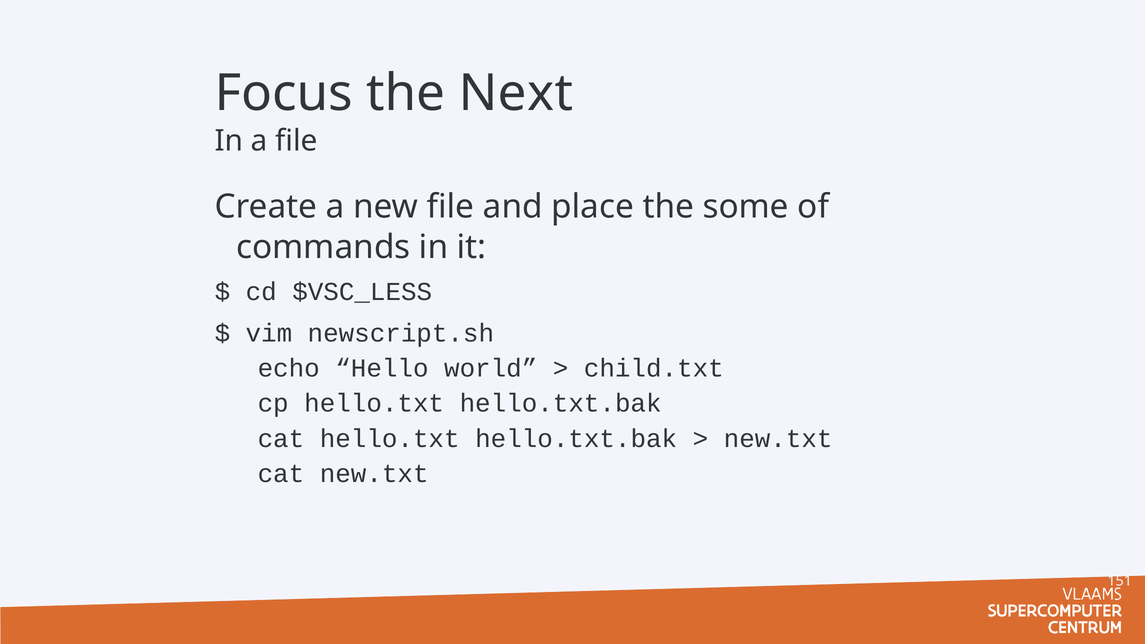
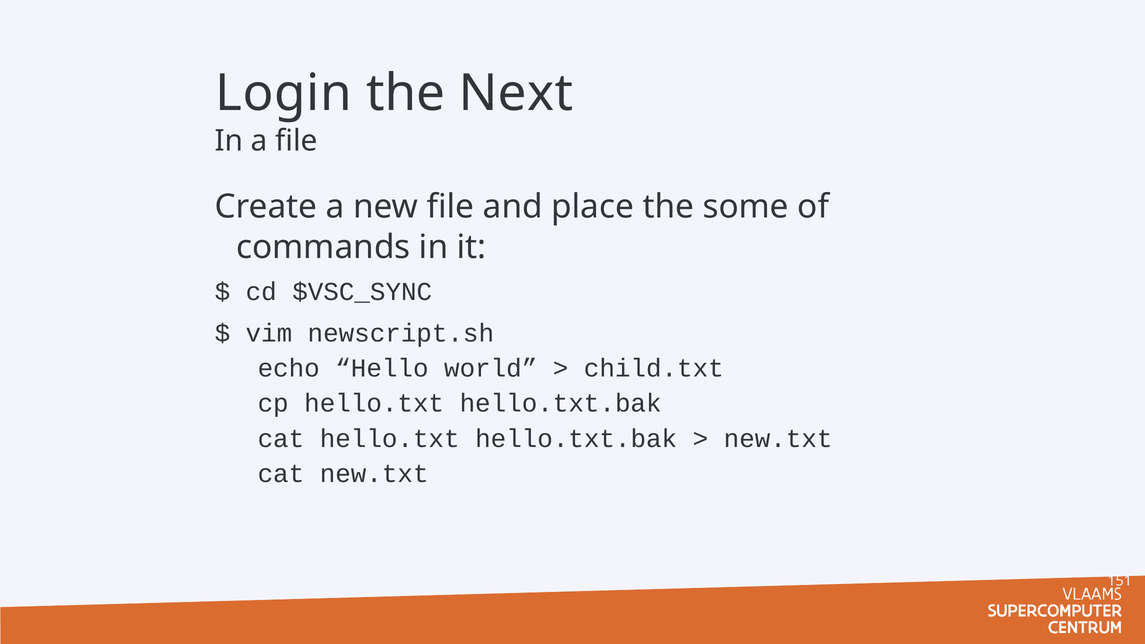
Focus: Focus -> Login (284, 93)
$VSC_LESS: $VSC_LESS -> $VSC_SYNC (362, 292)
